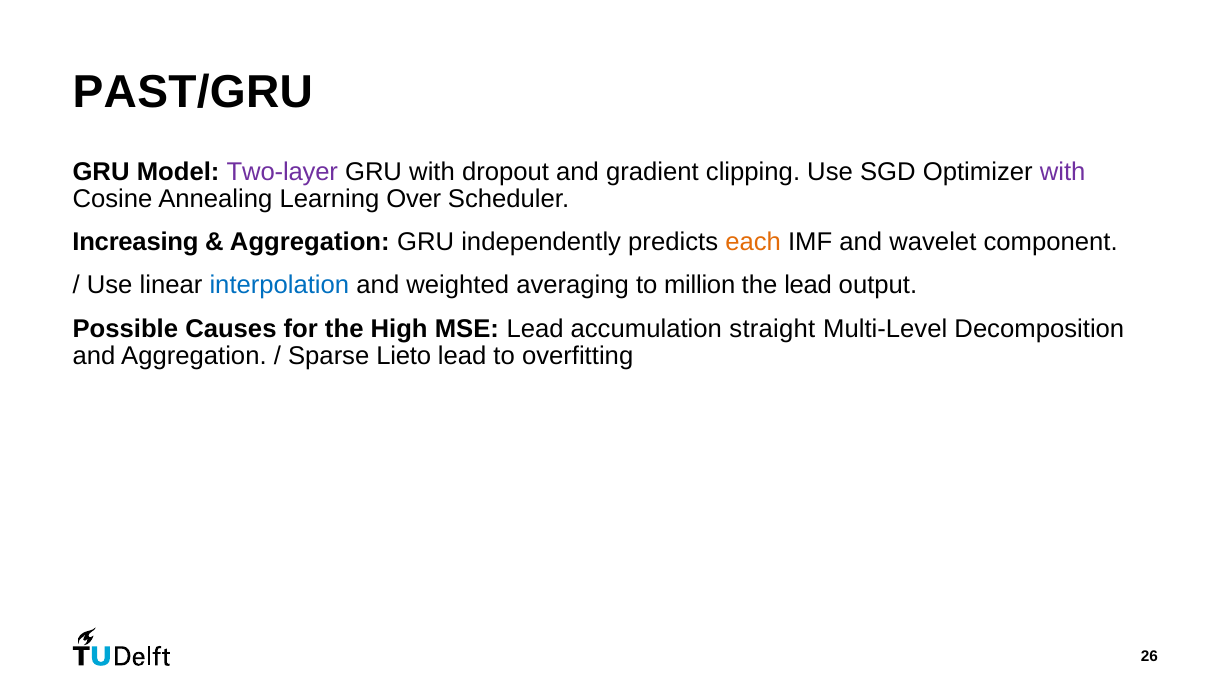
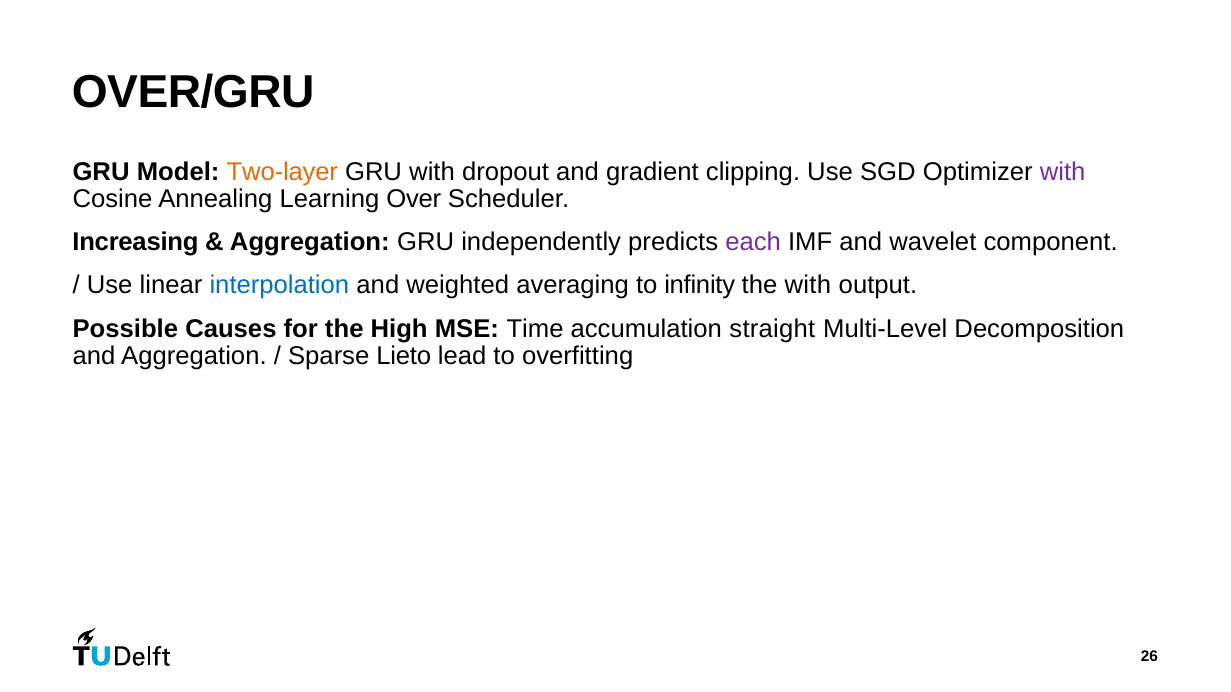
PAST/GRU: PAST/GRU -> OVER/GRU (193, 92)
Two-layer colour: purple -> orange (282, 172)
each colour: orange -> purple (753, 243)
million: million -> infinity (700, 286)
the lead: lead -> with (808, 286)
MSE Lead: Lead -> Time (535, 329)
